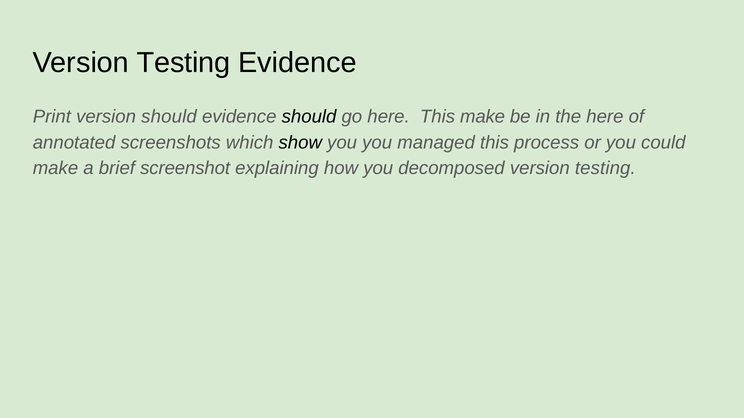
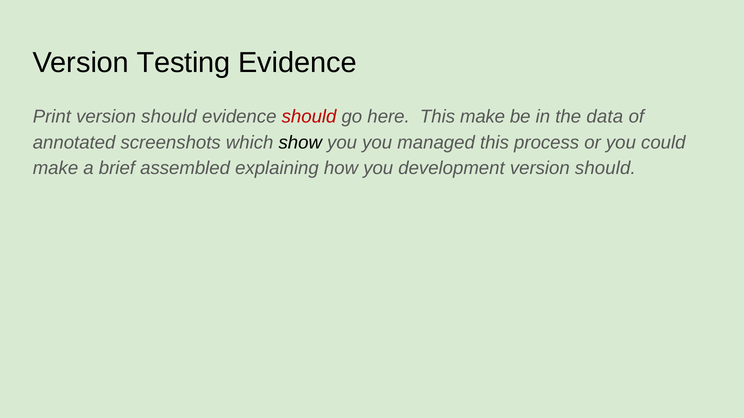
should colour: black -> red (309, 117)
the here: here -> data (605, 117)
screenshot: screenshot -> assembled (185, 168)
decomposed: decomposed -> development (451, 168)
testing: testing -> should (605, 168)
